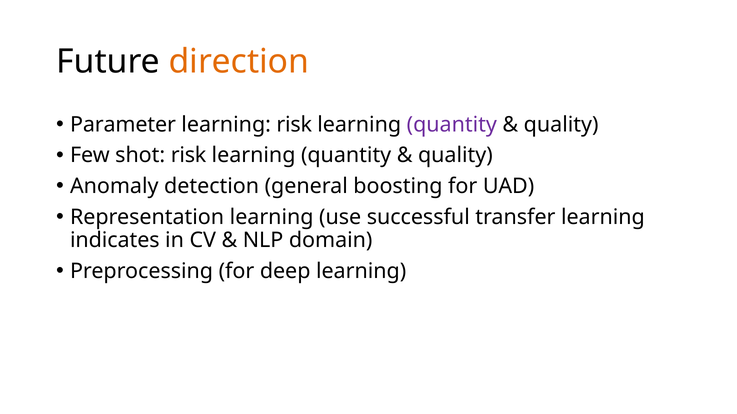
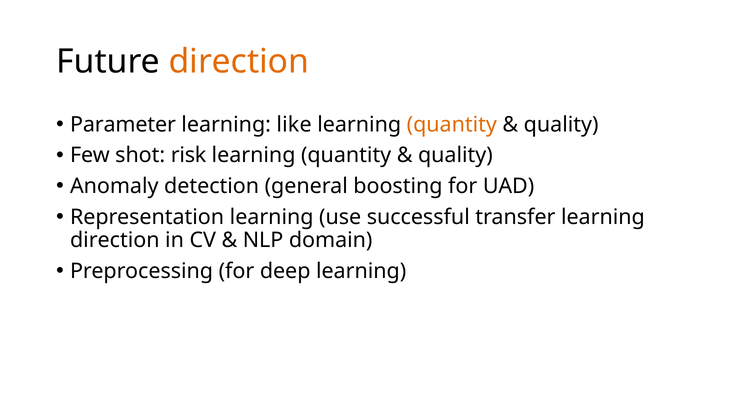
learning risk: risk -> like (294, 125)
quantity colour: purple -> orange (452, 125)
indicates: indicates -> direction (115, 241)
